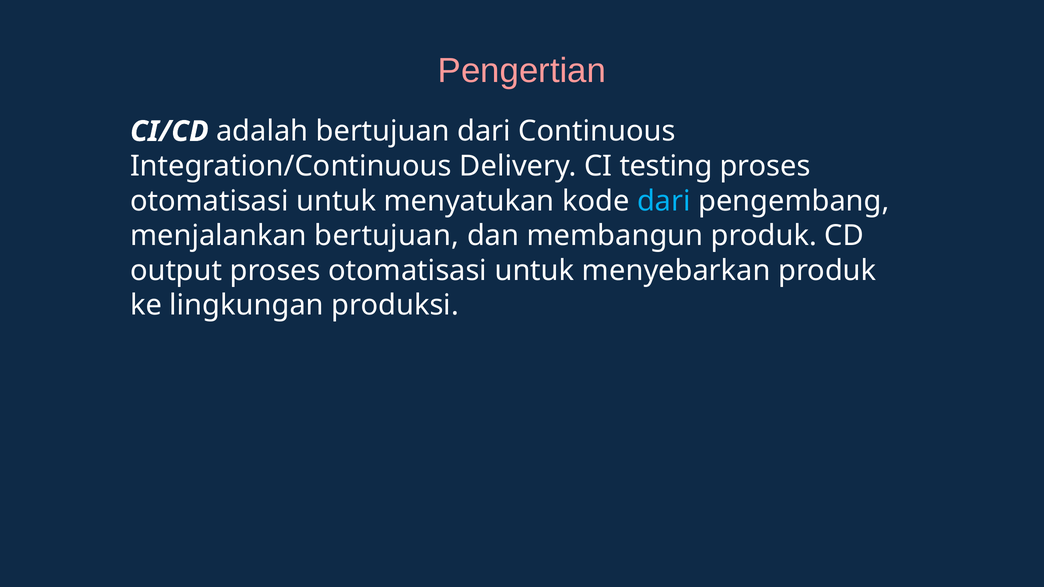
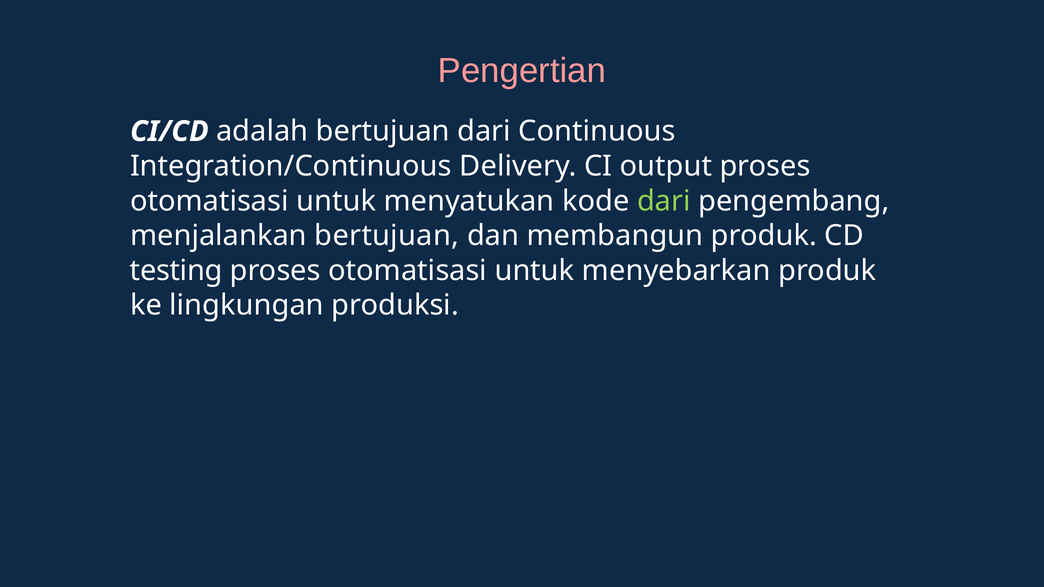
testing: testing -> output (666, 166)
dari colour: light blue -> light green (664, 201)
output: output -> testing (176, 271)
